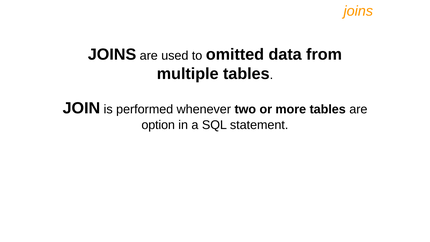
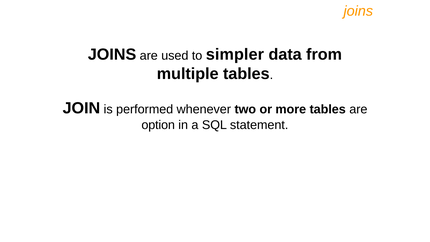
omitted: omitted -> simpler (235, 54)
